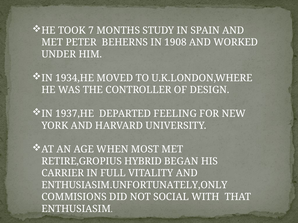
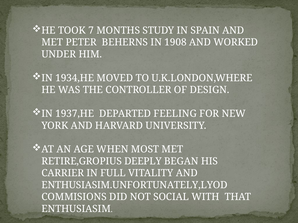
HYBRID: HYBRID -> DEEPLY (143, 162)
ENTHUSIASIM.UNFORTUNATELY,ONLY: ENTHUSIASIM.UNFORTUNATELY,ONLY -> ENTHUSIASIM.UNFORTUNATELY,LYOD (134, 185)
